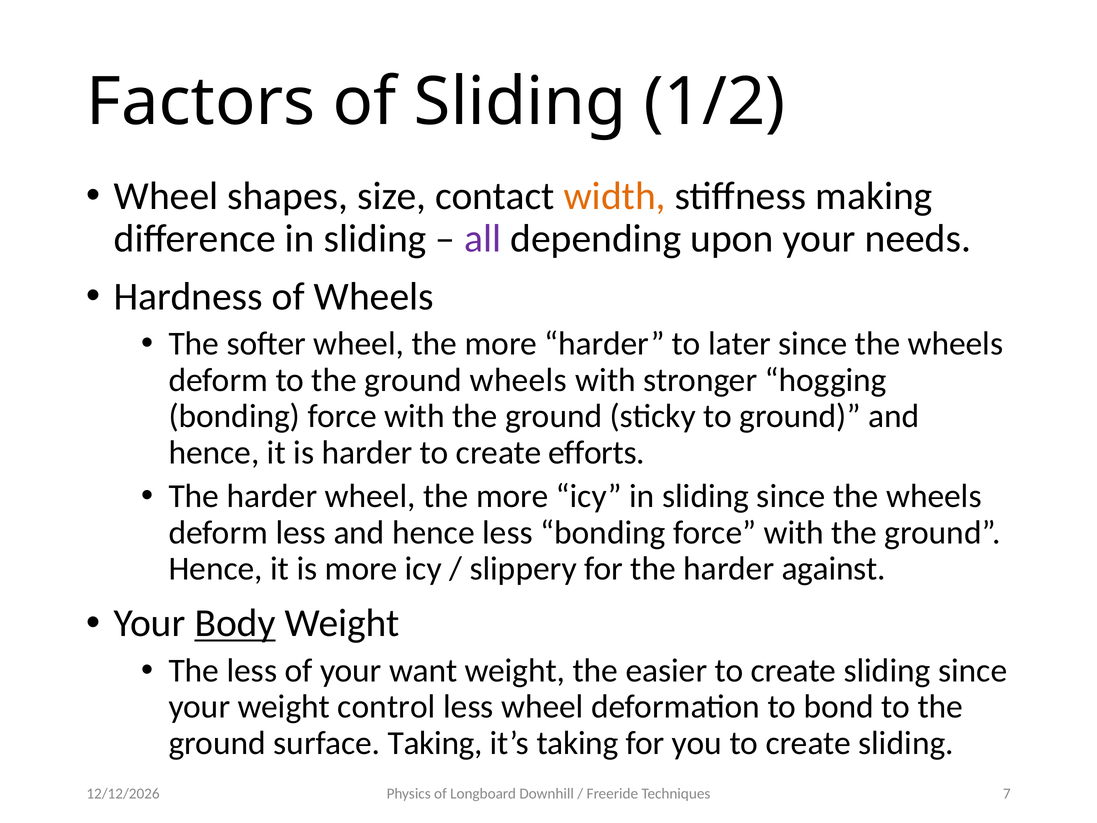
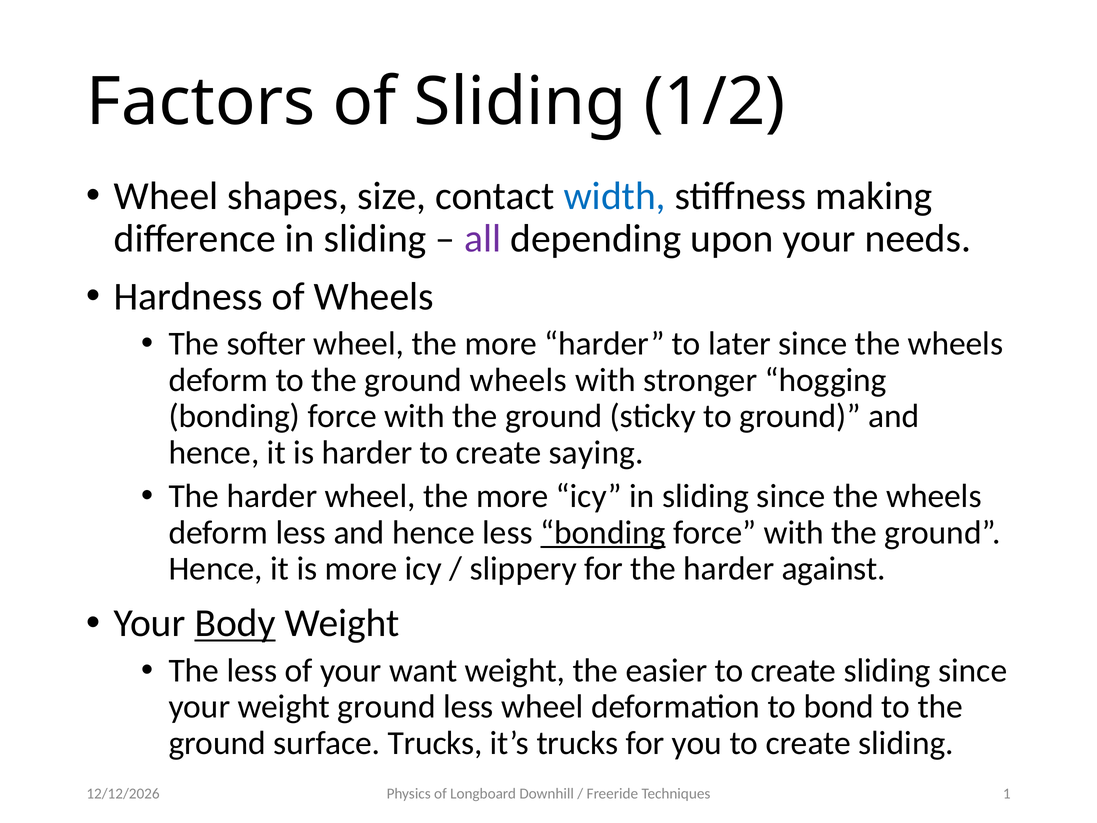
width colour: orange -> blue (615, 196)
efforts: efforts -> saying (596, 452)
bonding underline: none -> present (603, 532)
weight control: control -> ground (387, 707)
surface Taking: Taking -> Trucks (435, 743)
it’s taking: taking -> trucks (577, 743)
7: 7 -> 1 (1007, 794)
